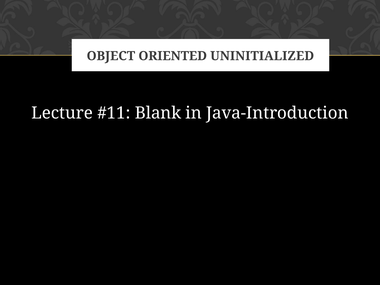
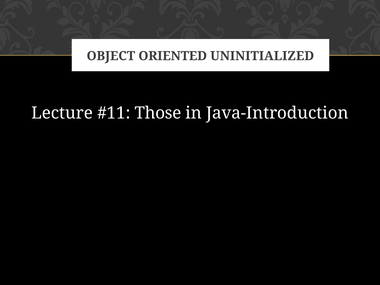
Blank: Blank -> Those (158, 113)
